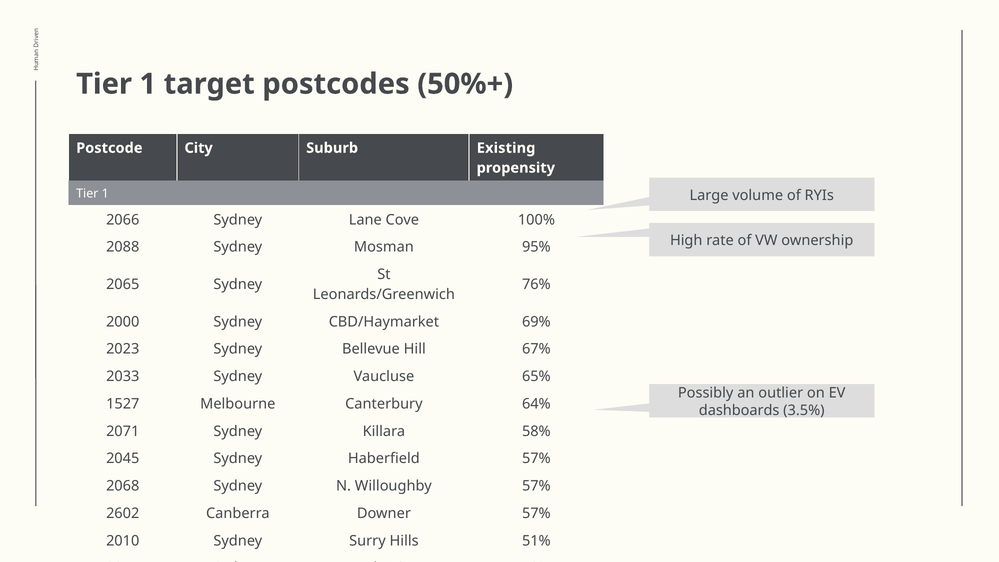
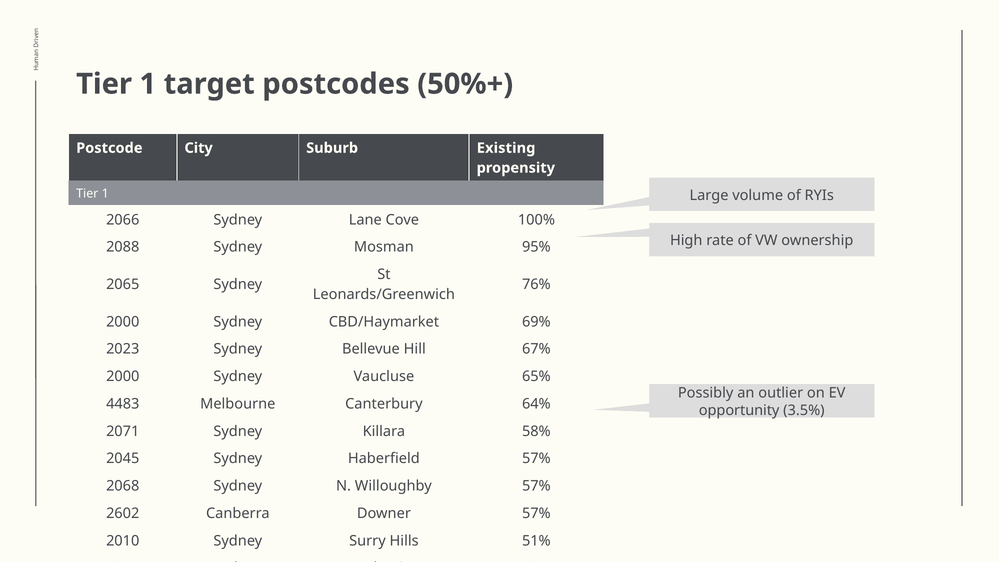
2033: 2033 -> 2000 (123, 376)
1527: 1527 -> 4483 (123, 404)
dashboards: dashboards -> opportunity (739, 410)
